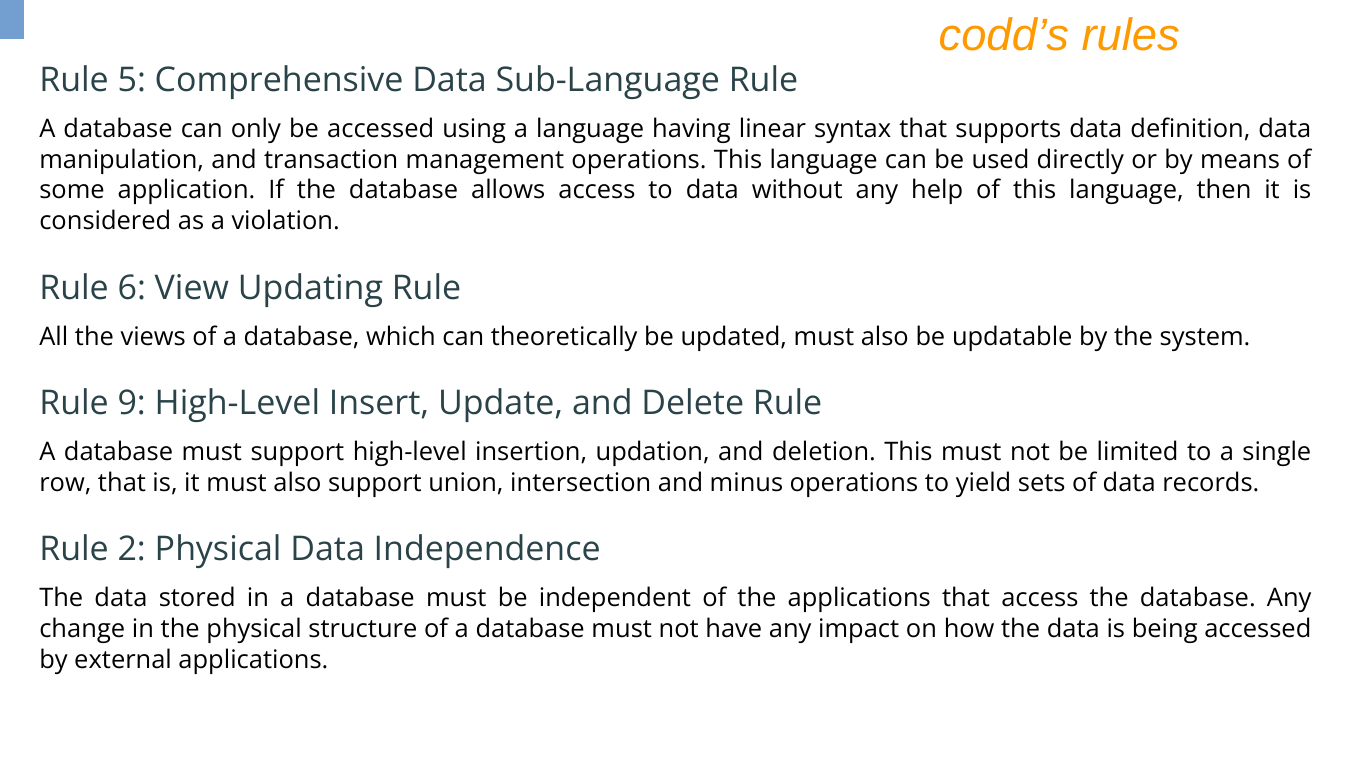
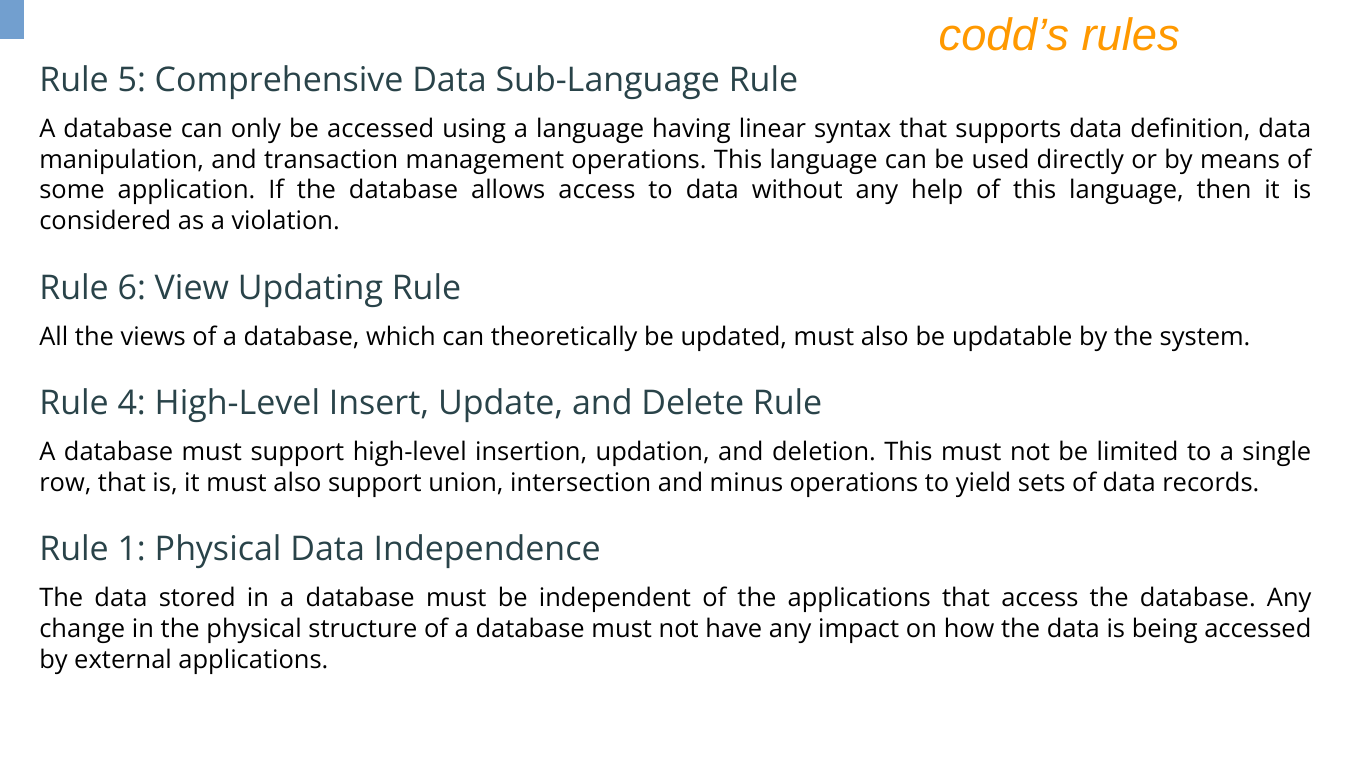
9: 9 -> 4 (132, 404)
2: 2 -> 1 (132, 550)
